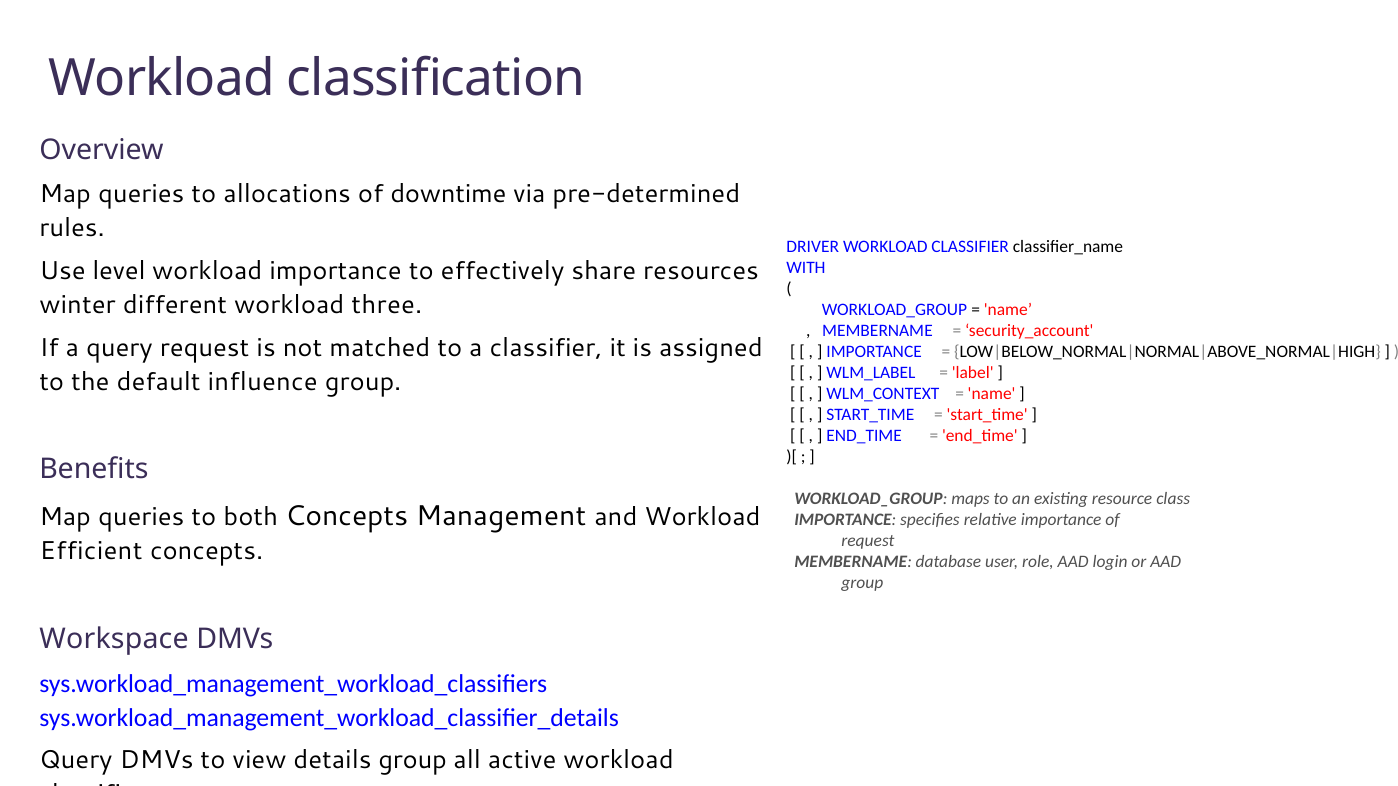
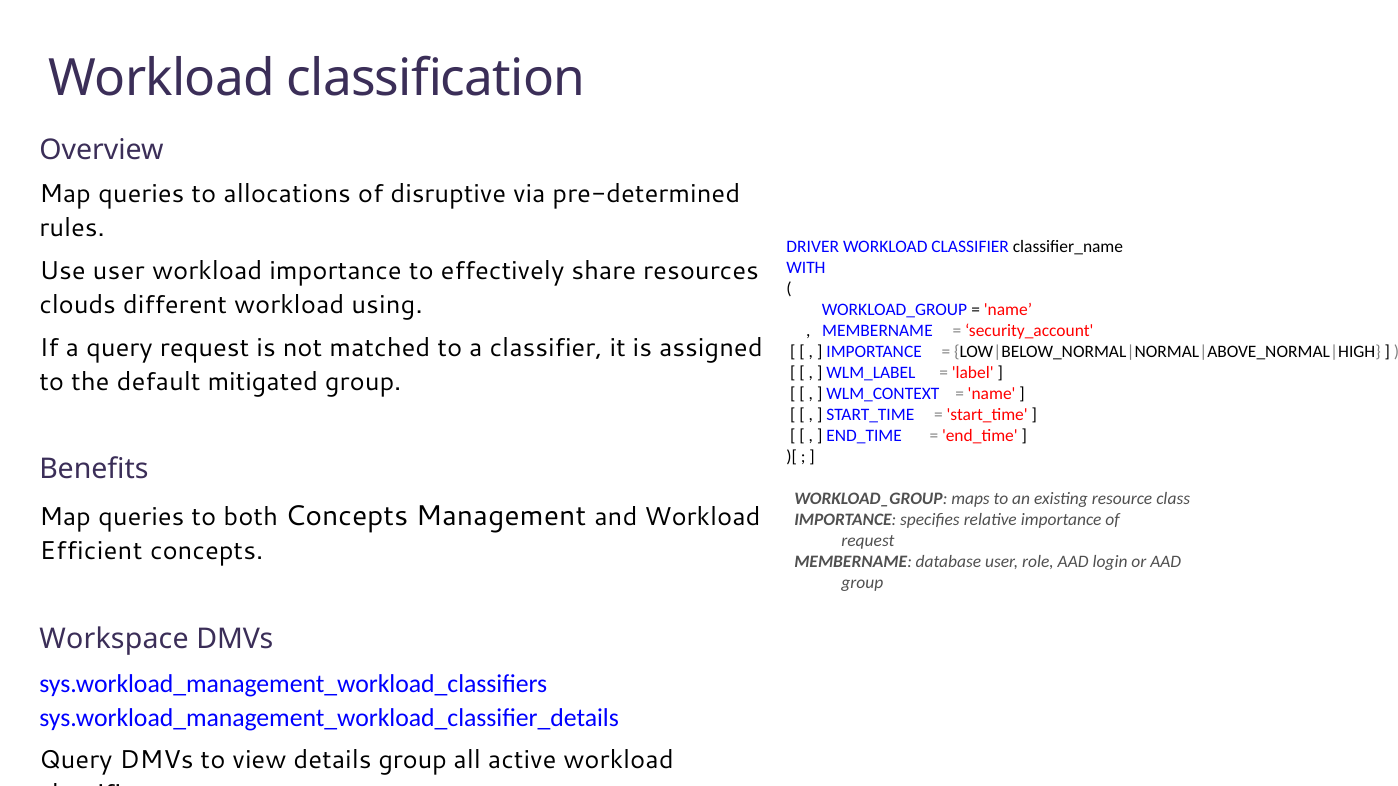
downtime: downtime -> disruptive (448, 194)
Use level: level -> user (119, 271)
winter: winter -> clouds (78, 305)
three: three -> using (387, 305)
influence: influence -> mitigated (263, 382)
